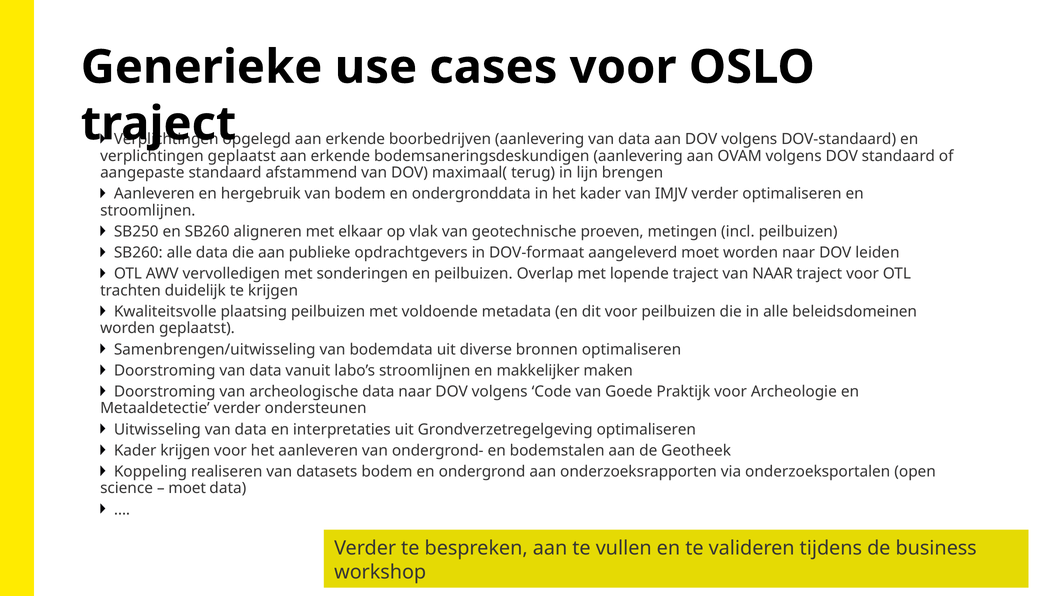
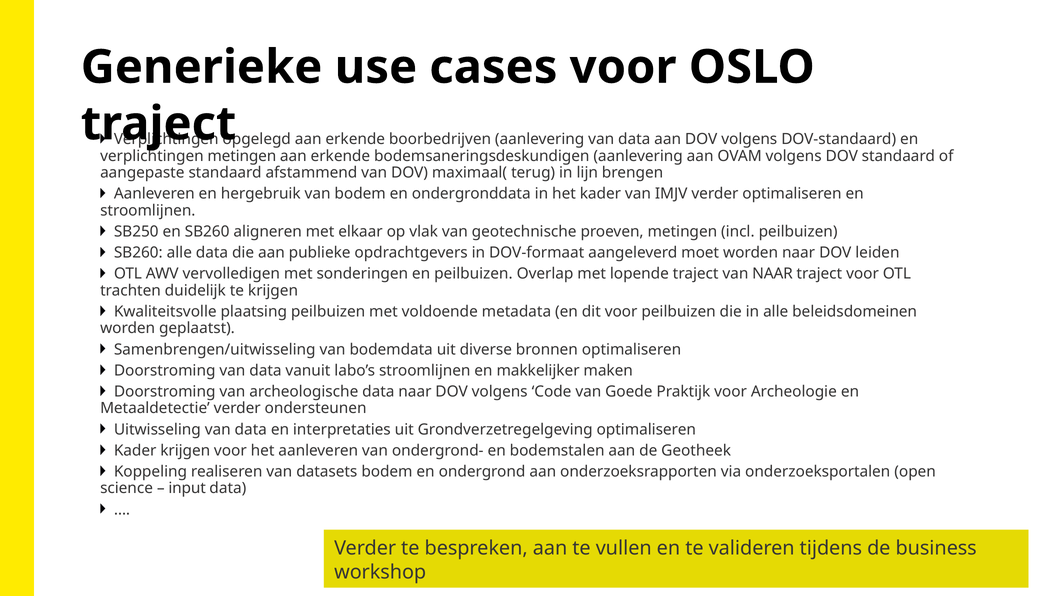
geplaatst: geplaatst -> metingen (242, 156)
moet: moet -> input (187, 489)
